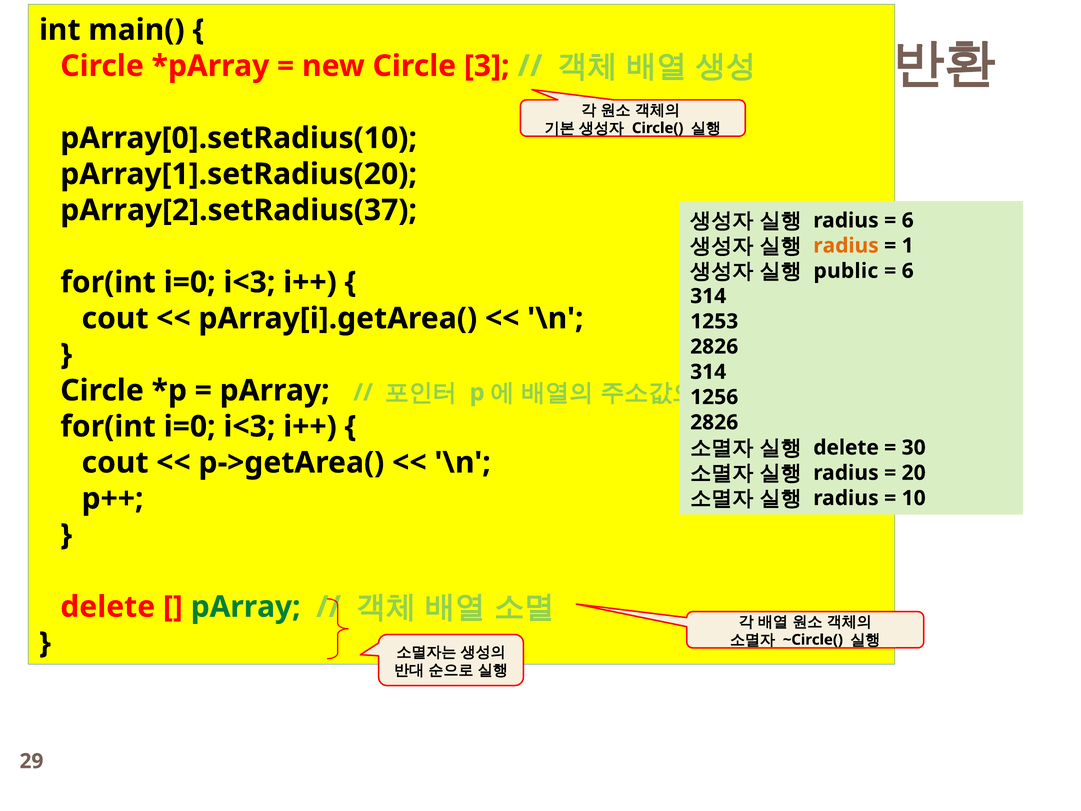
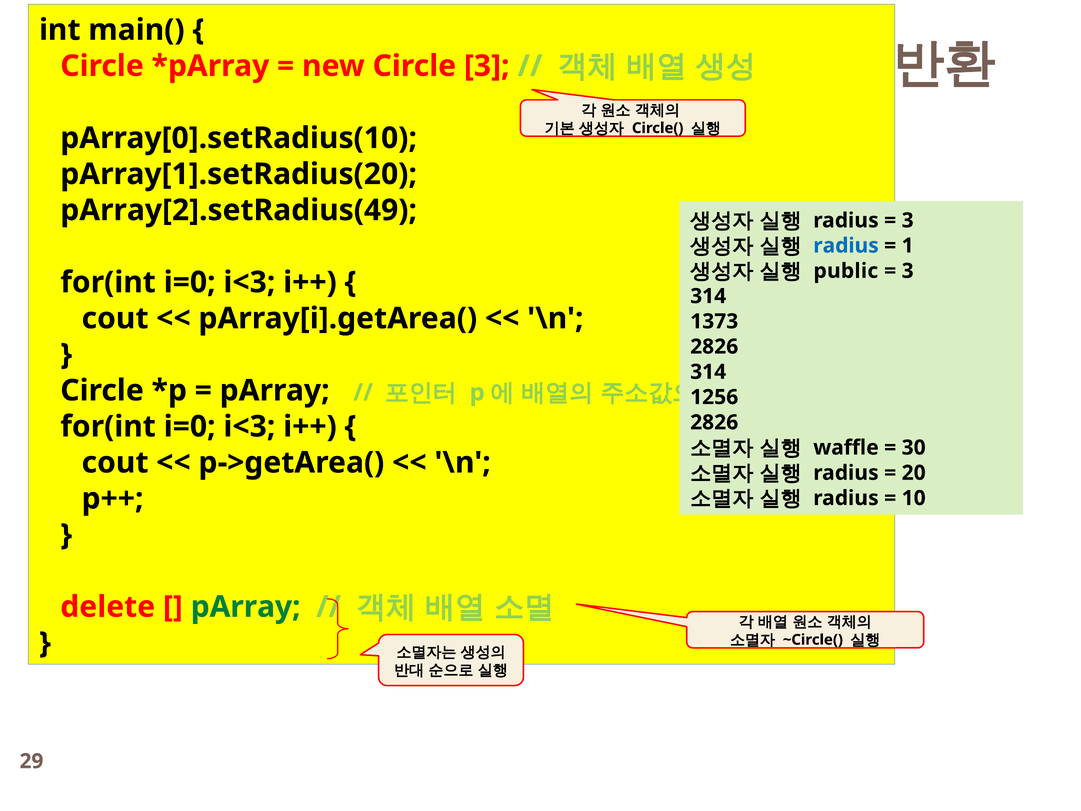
pArray[2].setRadius(37: pArray[2].setRadius(37 -> pArray[2].setRadius(49 (239, 210)
6: 6 -> 3 (908, 220)
radius colour: orange -> blue (846, 246)
6: 6 -> 3 (908, 271)
1253: 1253 -> 1373 (714, 321)
delete: delete -> waffle (846, 448)
